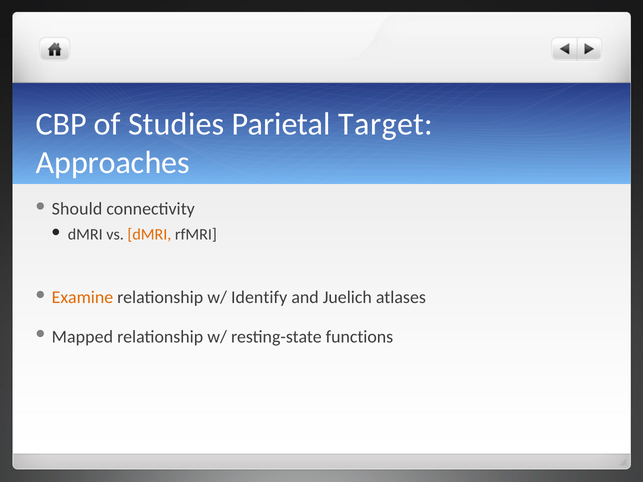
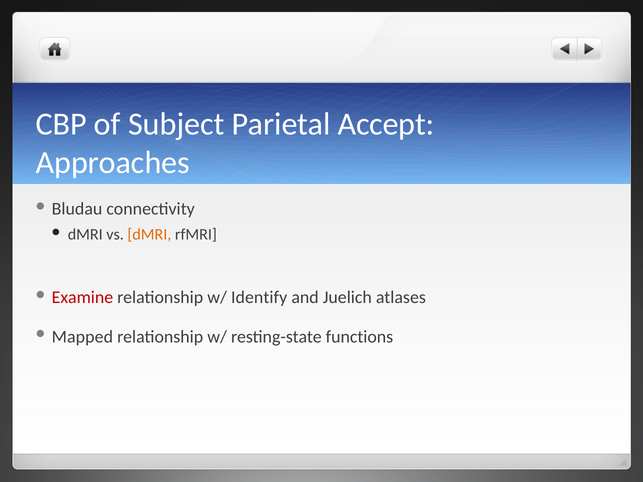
Studies: Studies -> Subject (176, 124)
Target: Target -> Accept (386, 124)
Should: Should -> Bludau (77, 209)
Examine colour: orange -> red (82, 298)
